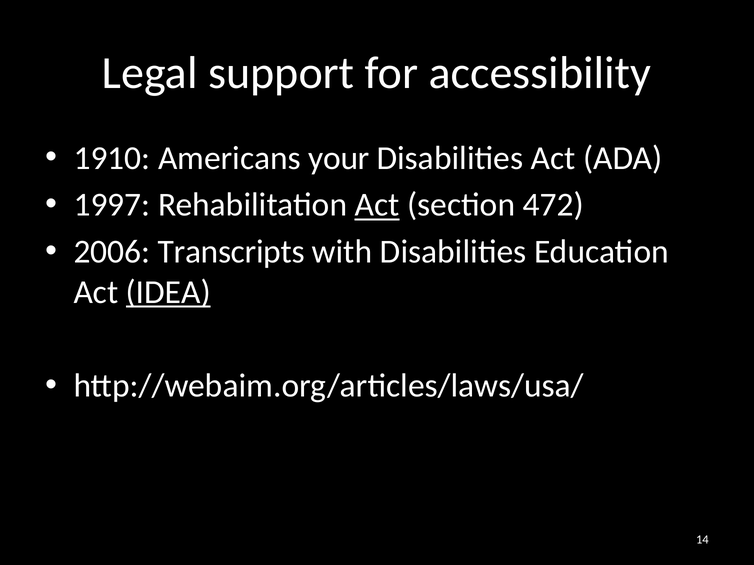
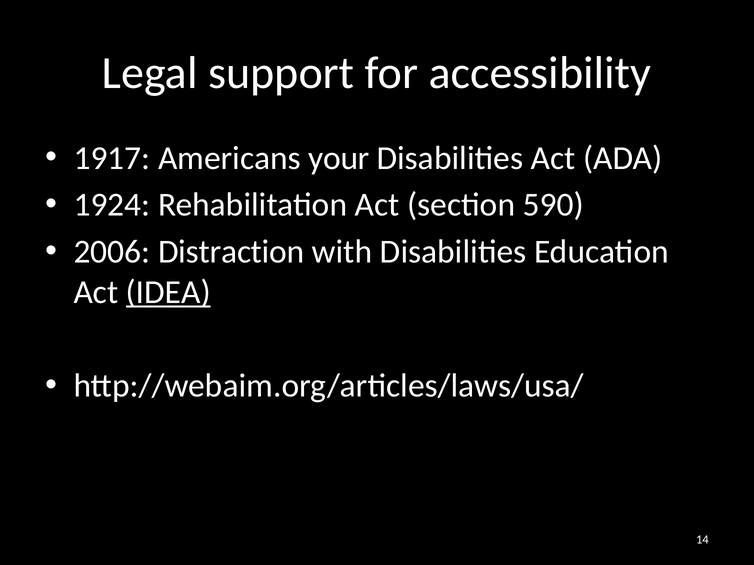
1910: 1910 -> 1917 (112, 158)
1997: 1997 -> 1924 (112, 205)
Act underline: present -> none (377, 205)
472: 472 -> 590 (553, 205)
Transcripts: Transcripts -> Distraction (231, 252)
